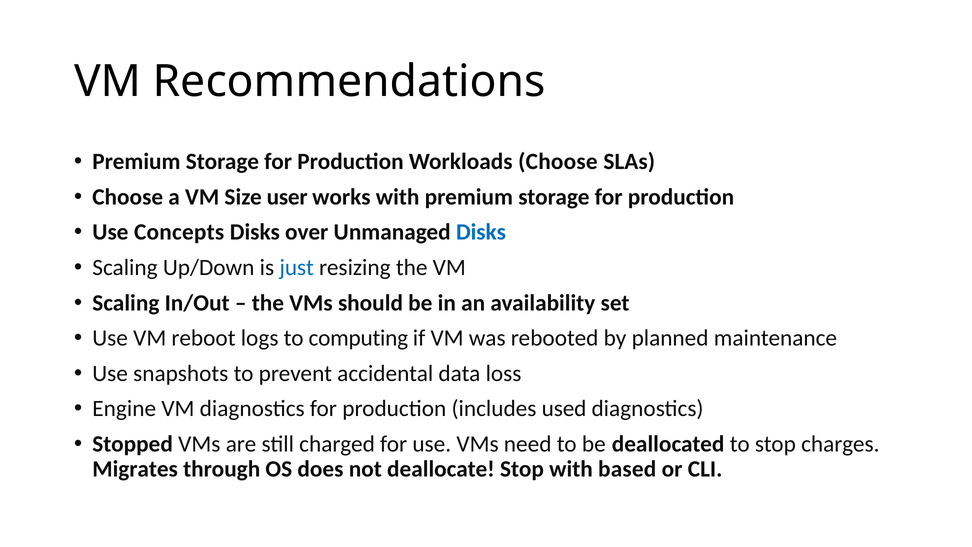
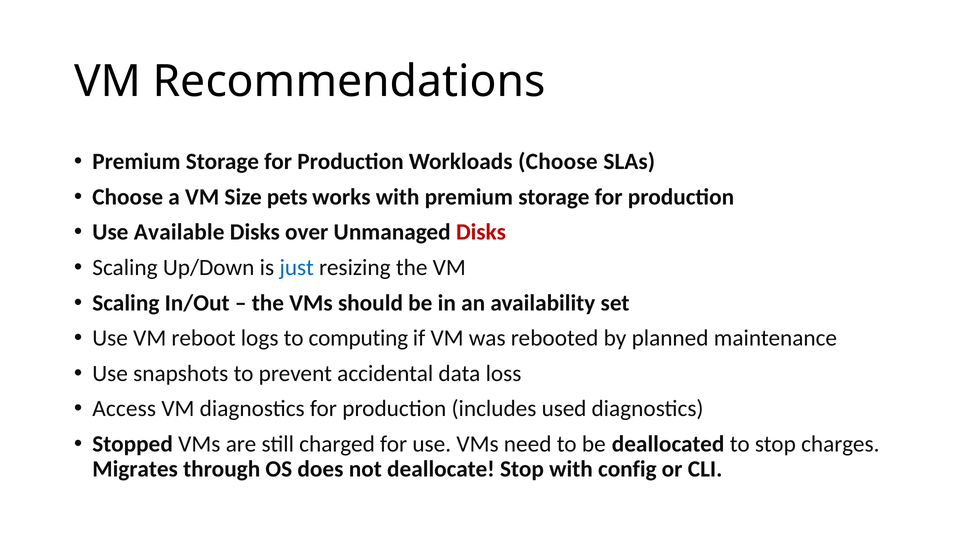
user: user -> pets (287, 197)
Concepts: Concepts -> Available (179, 232)
Disks colour: blue -> red (481, 232)
Engine: Engine -> Access (124, 409)
based: based -> config (627, 469)
